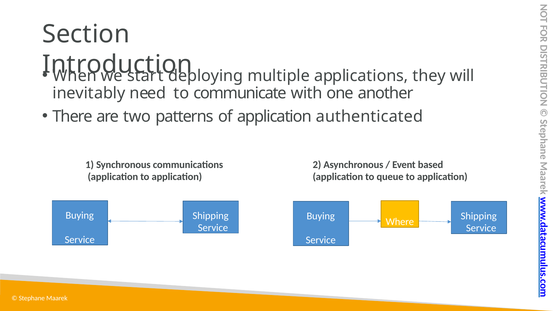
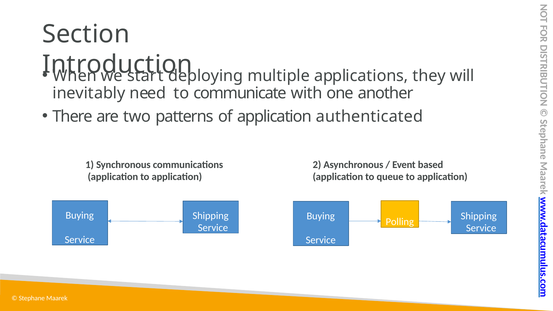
Where: Where -> Polling (400, 222)
